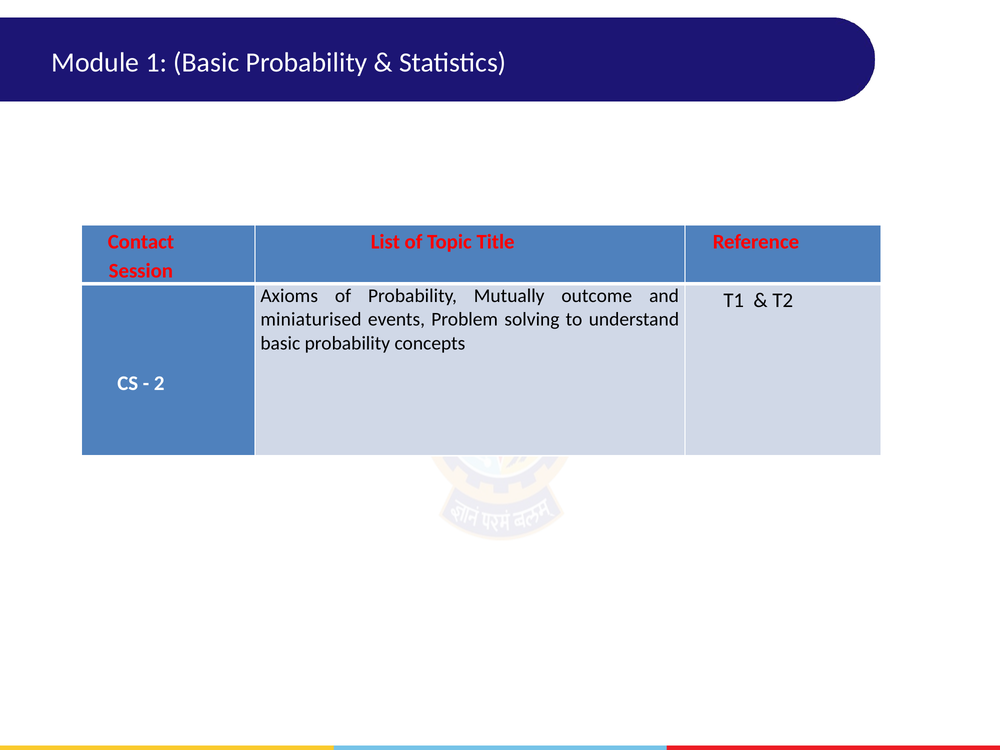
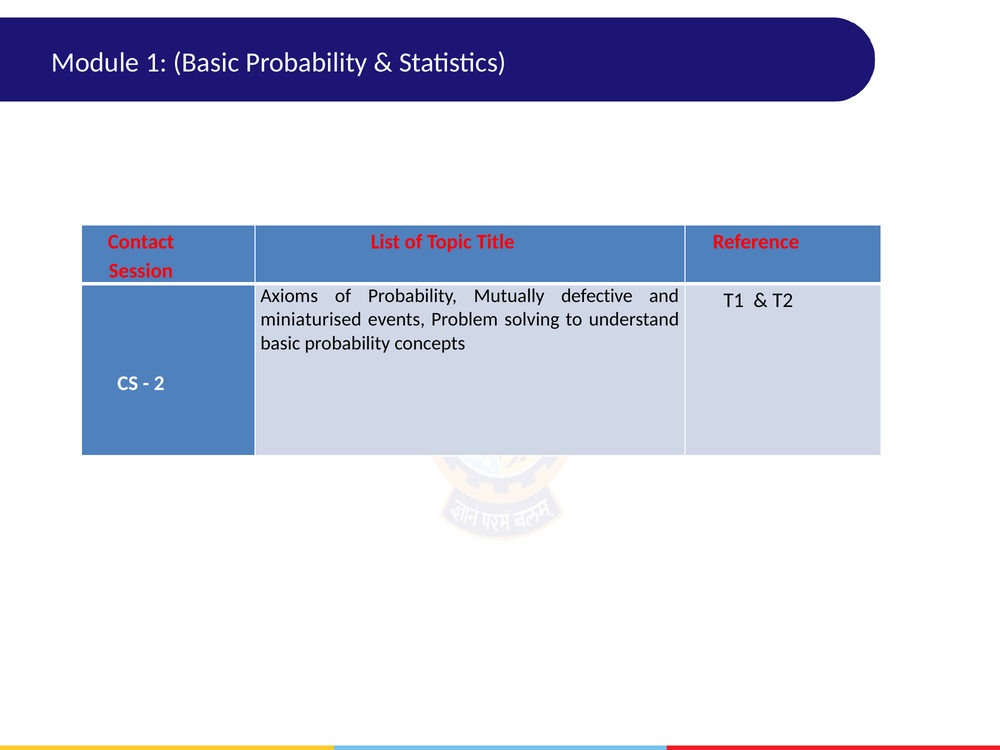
outcome: outcome -> defective (597, 296)
